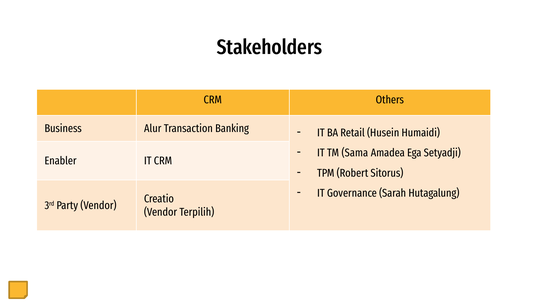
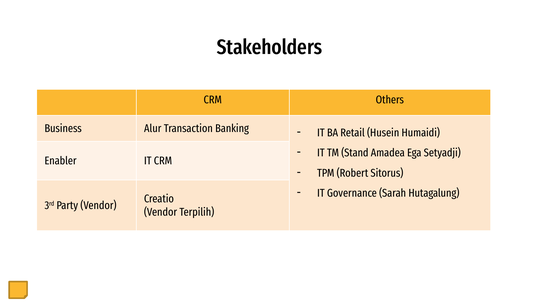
Sama: Sama -> Stand (355, 153)
